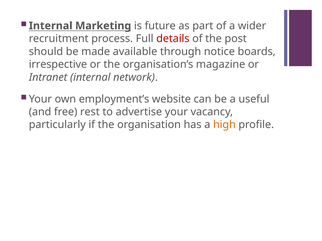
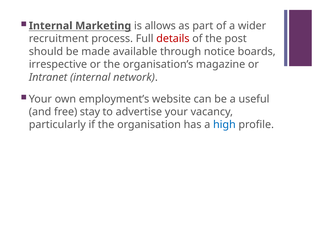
future: future -> allows (160, 26)
rest: rest -> stay (90, 112)
high colour: orange -> blue (224, 125)
